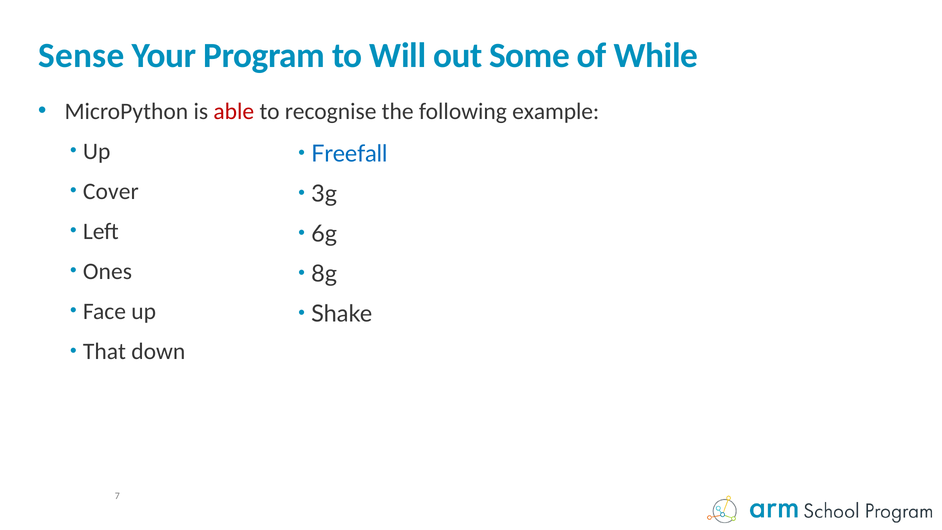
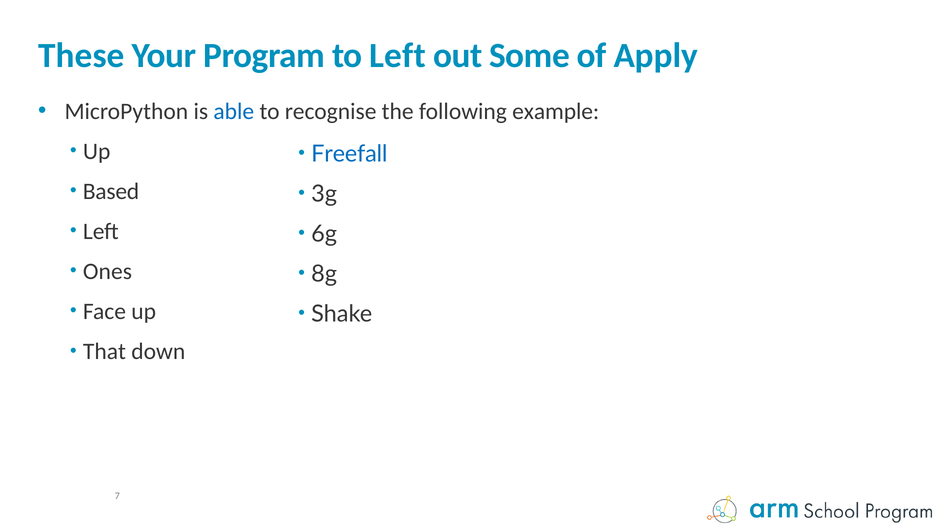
Sense: Sense -> These (81, 55)
to Will: Will -> Left (398, 55)
While: While -> Apply (656, 55)
able colour: red -> blue (234, 111)
Cover: Cover -> Based (111, 191)
